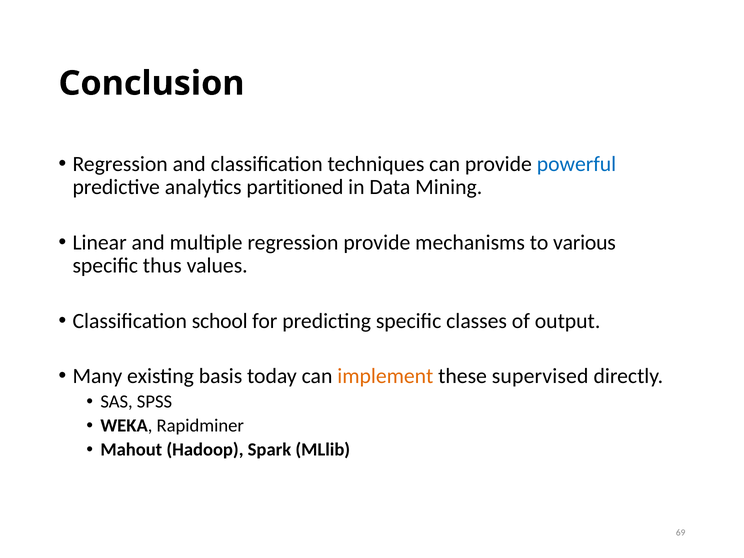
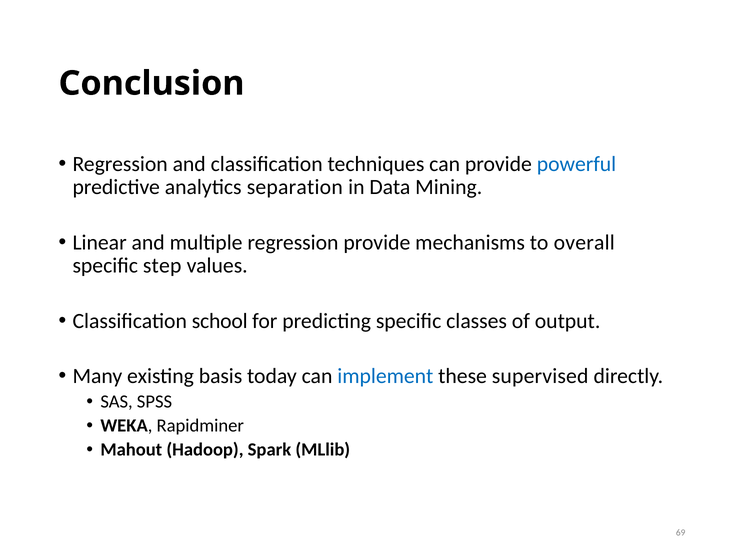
partitioned: partitioned -> separation (295, 187)
various: various -> overall (584, 242)
thus: thus -> step (162, 266)
implement colour: orange -> blue (385, 376)
